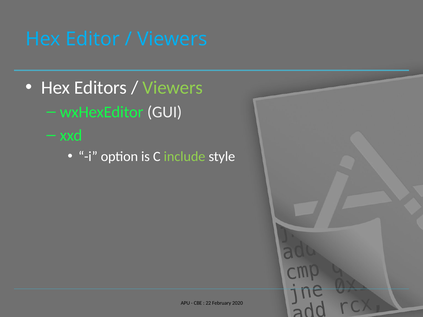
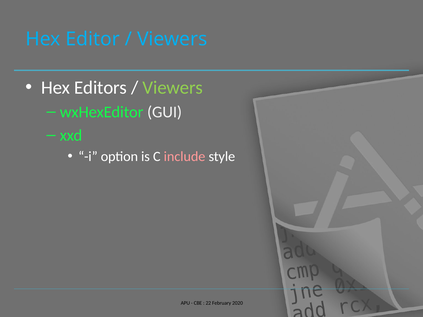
include colour: light green -> pink (185, 157)
